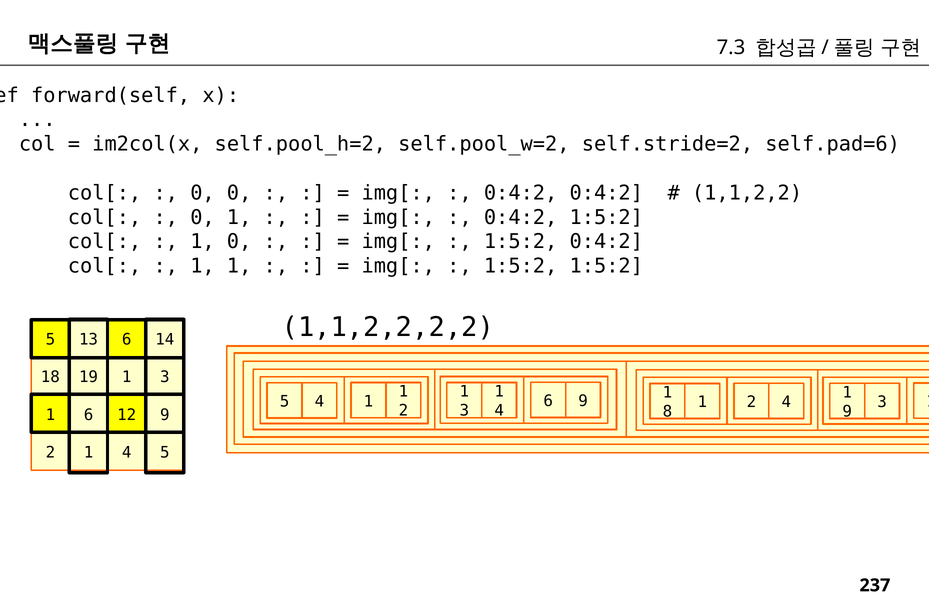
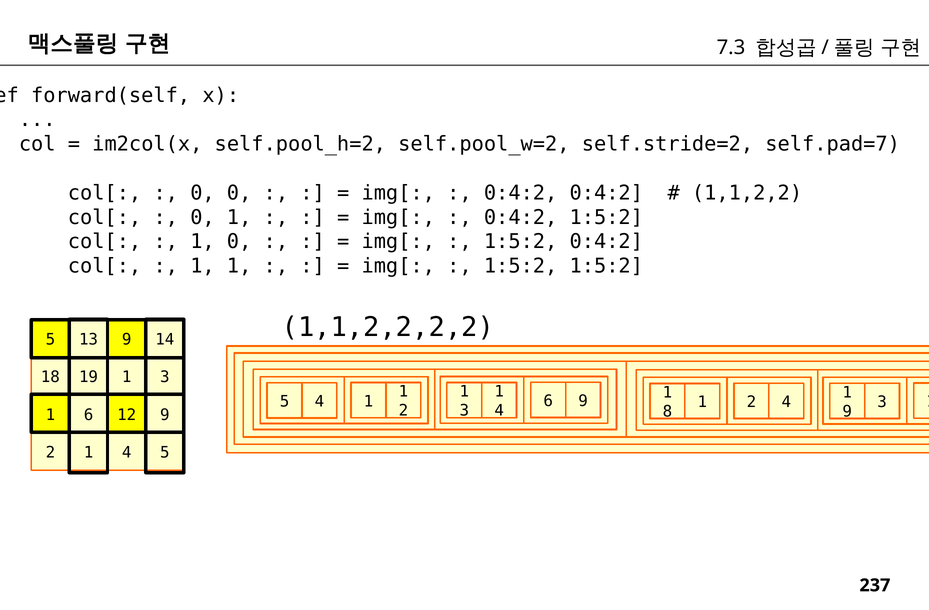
self.pad=6: self.pad=6 -> self.pad=7 (833, 144)
13 6: 6 -> 9 (127, 340)
